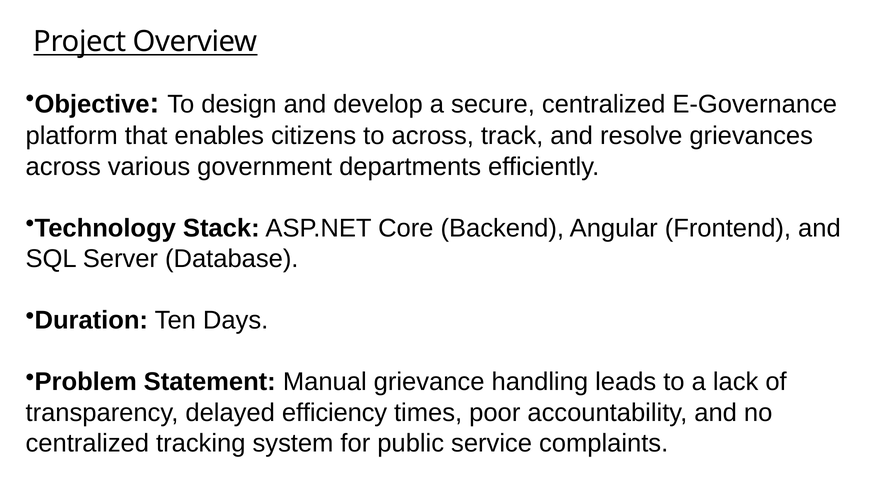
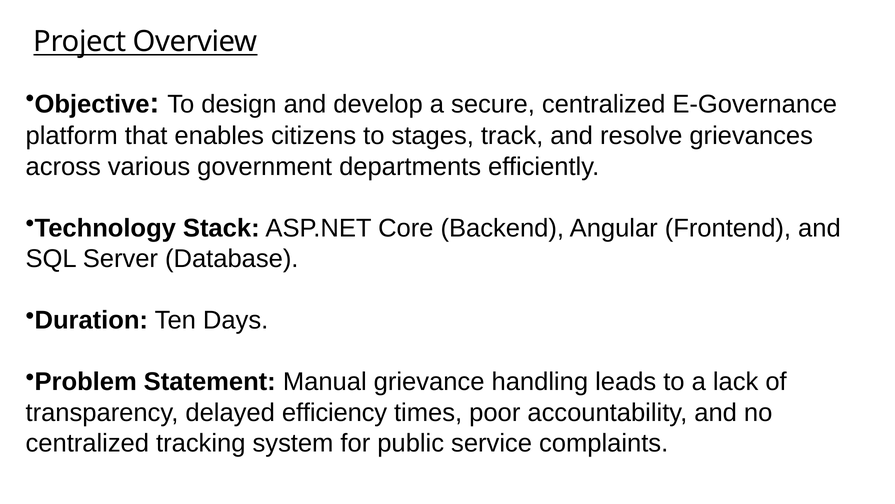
to across: across -> stages (433, 136)
